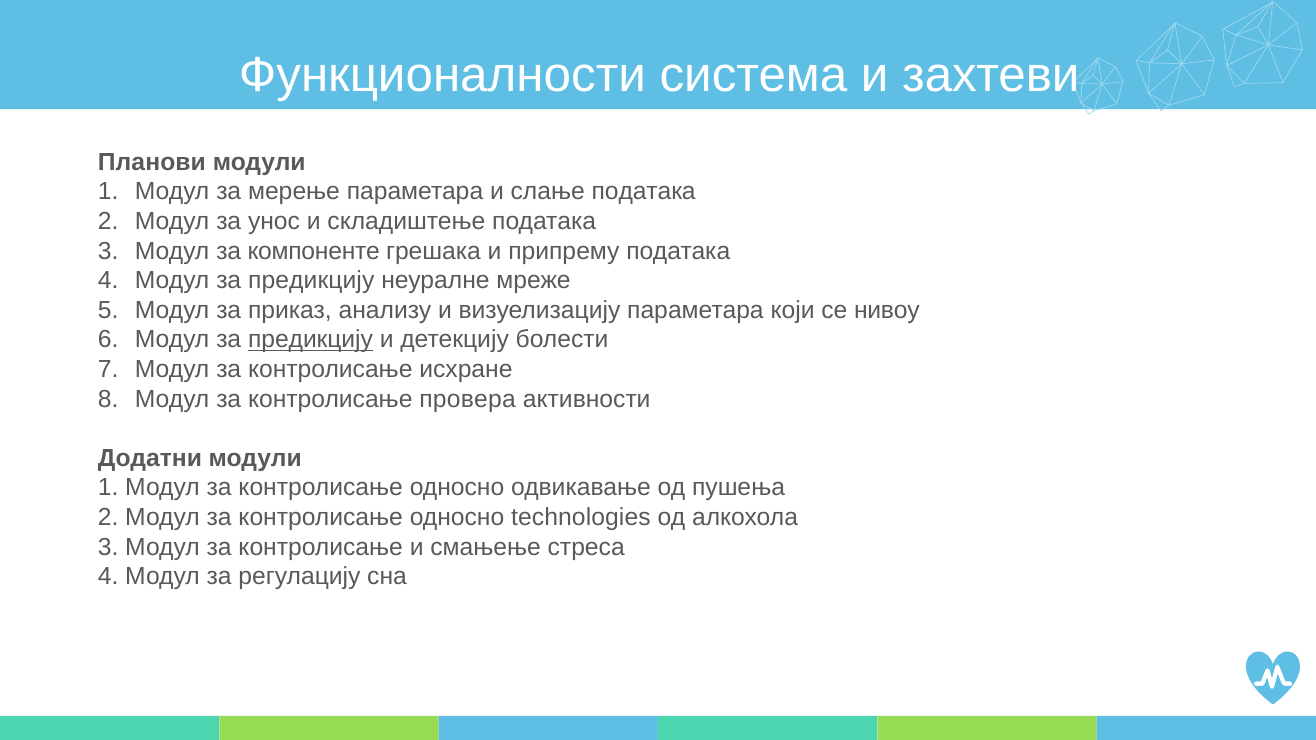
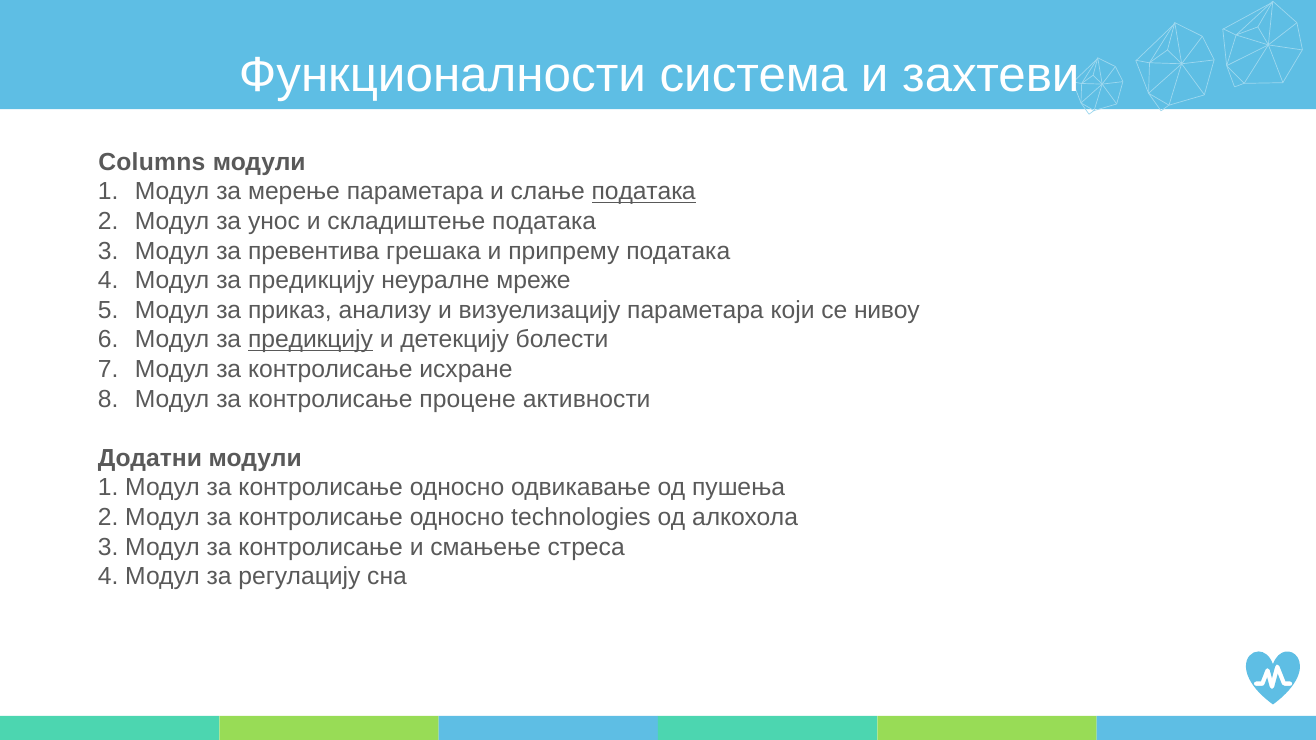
Планови: Планови -> Columns (152, 162)
података underline: none -> present (644, 192)
компоненте: компоненте -> превентива (314, 251)
провера: провера -> процене (468, 399)
